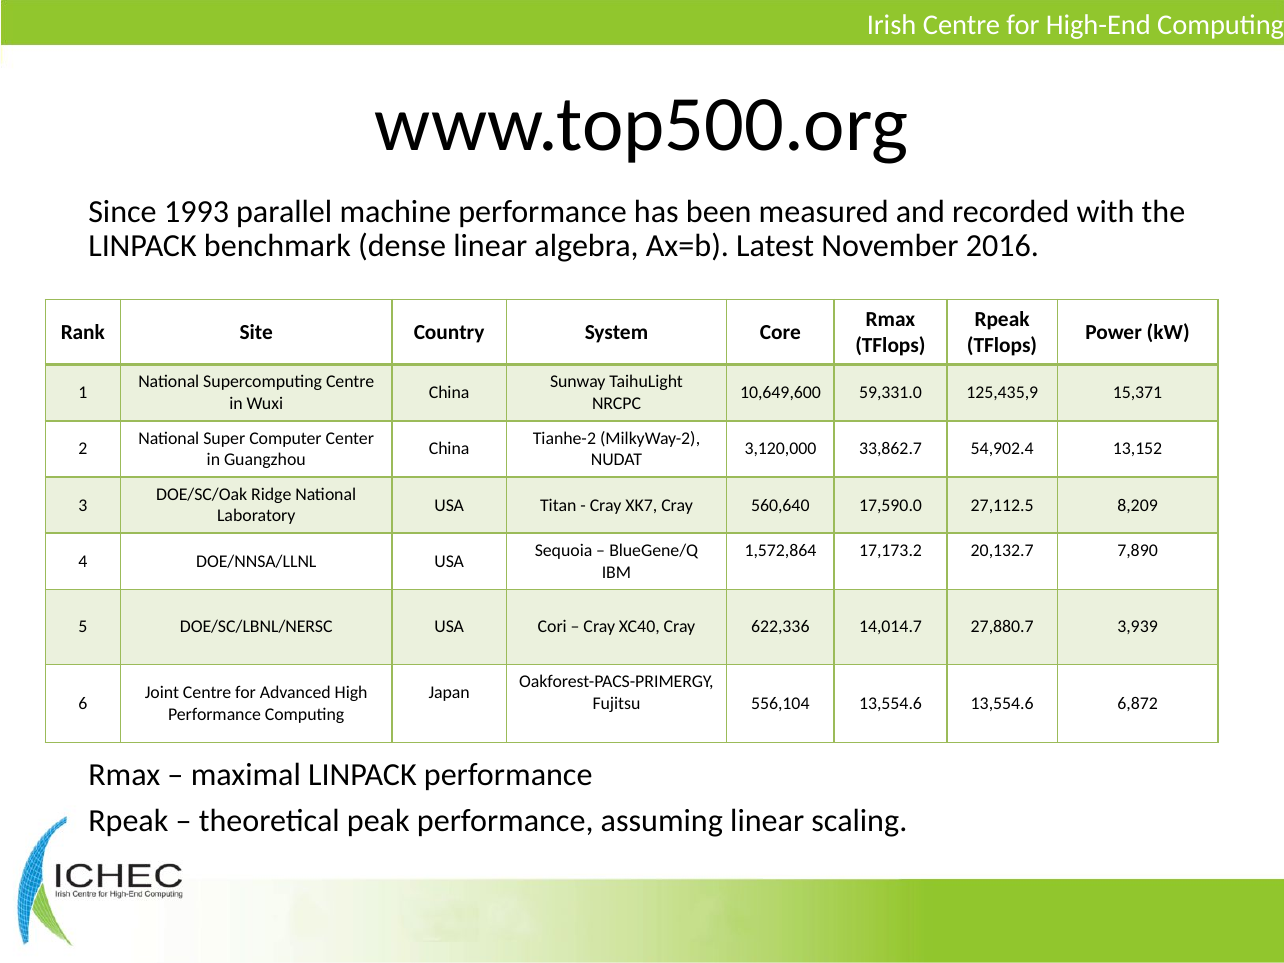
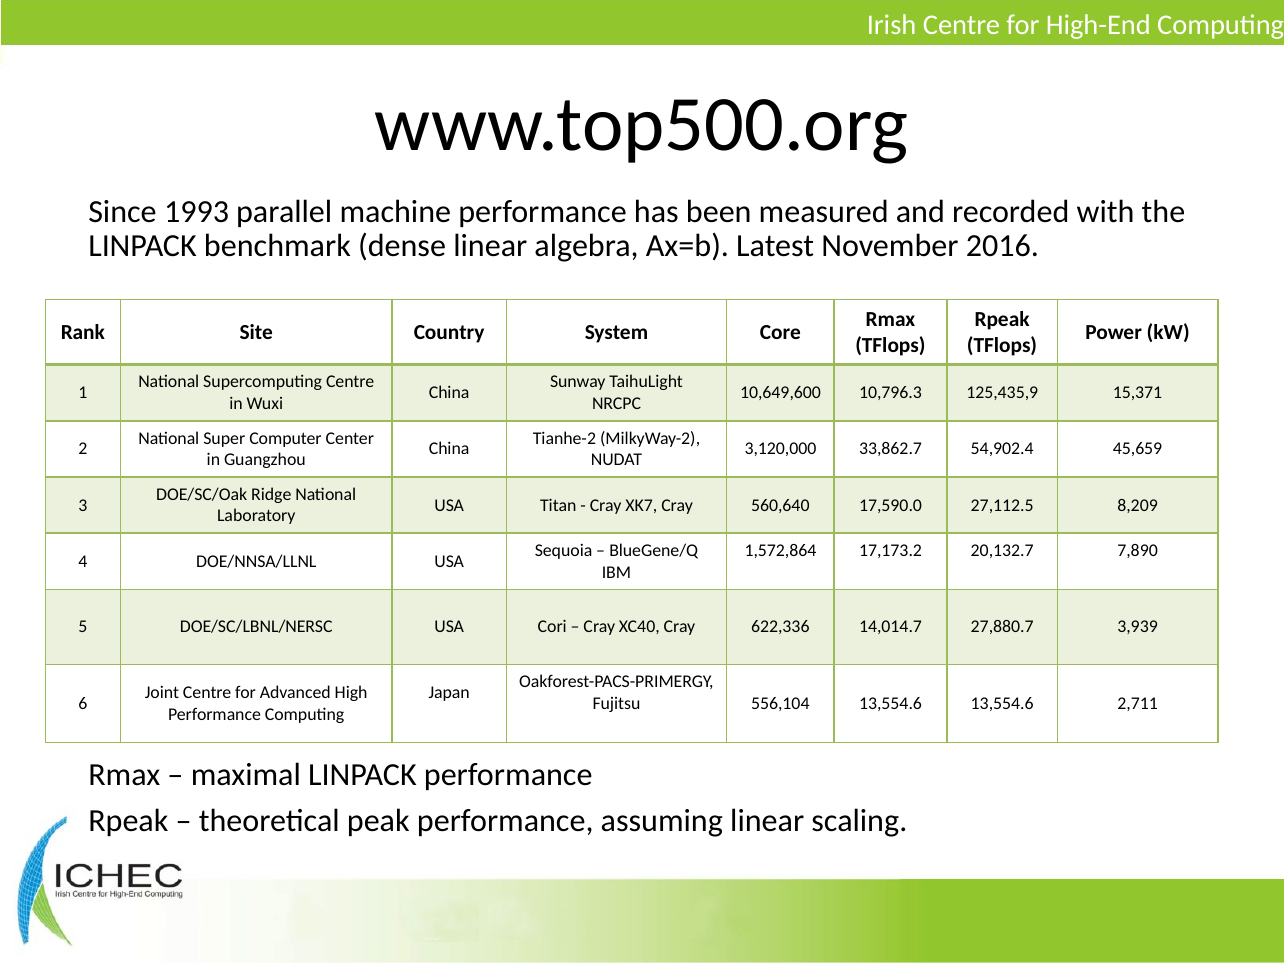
59,331.0: 59,331.0 -> 10,796.3 (890, 393)
13,152: 13,152 -> 45,659 (1138, 449)
6,872: 6,872 -> 2,711 (1138, 704)
